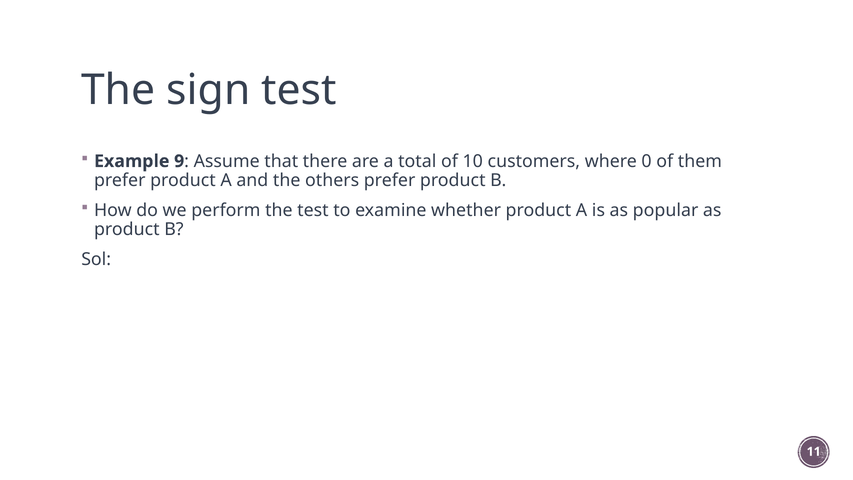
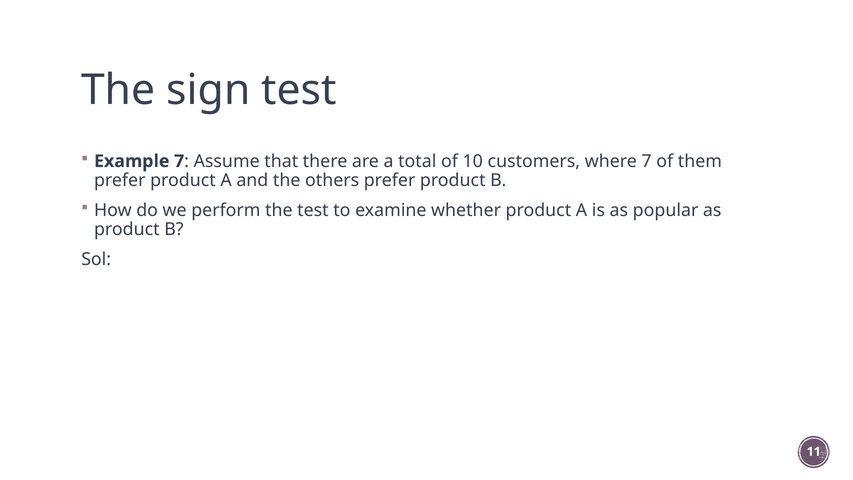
Example 9: 9 -> 7 (179, 161)
where 0: 0 -> 7 (647, 161)
